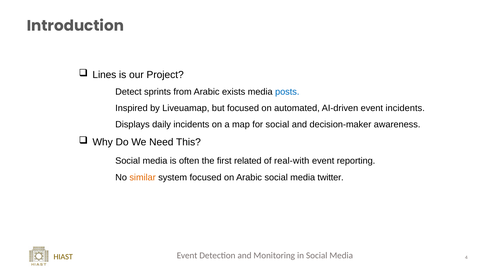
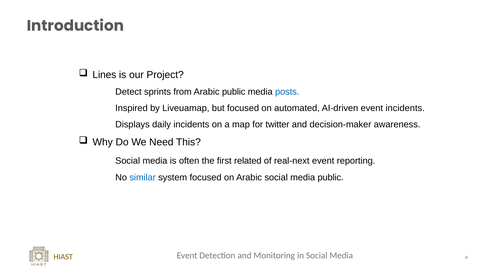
Arabic exists: exists -> public (234, 92)
for social: social -> twitter (277, 125)
real-with: real-with -> real-next (292, 161)
similar colour: orange -> blue (143, 178)
media twitter: twitter -> public (331, 178)
